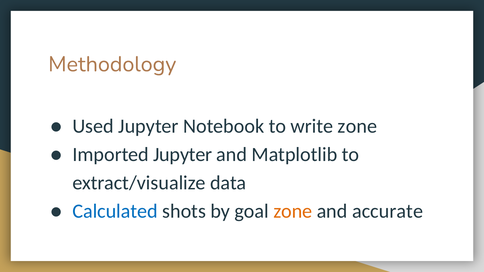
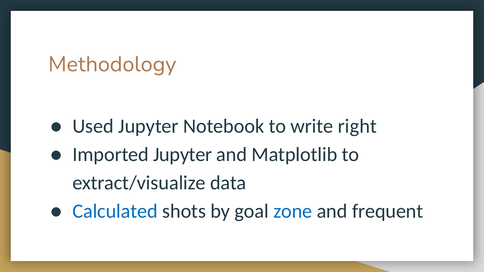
write zone: zone -> right (357, 126)
zone colour: orange -> blue (293, 211)
accurate: accurate -> frequent (388, 211)
